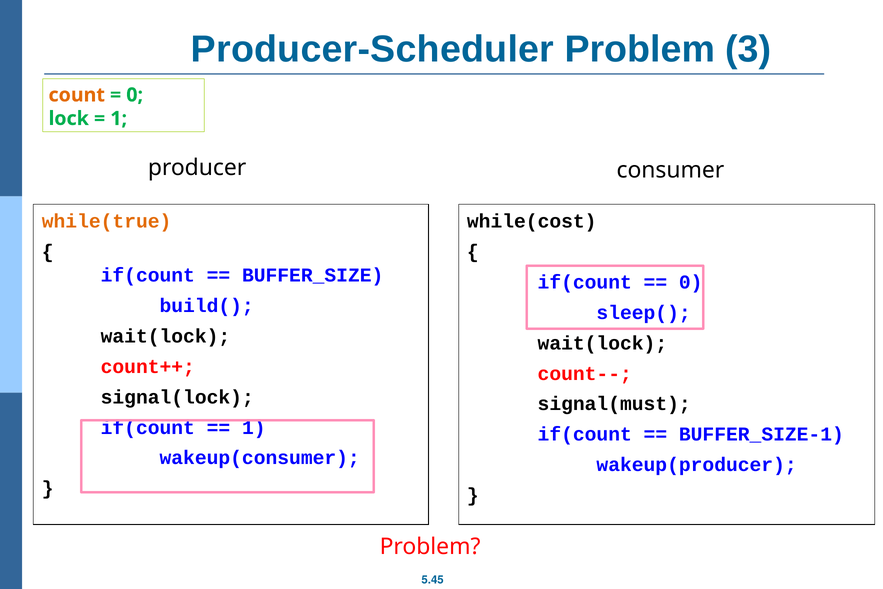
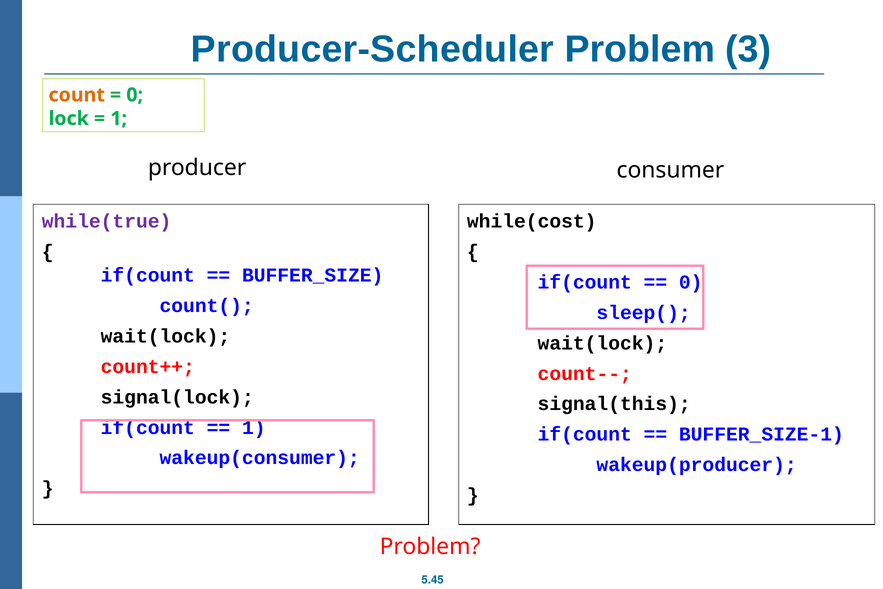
while(true colour: orange -> purple (107, 221)
build(: build( -> count( (207, 306)
signal(must: signal(must -> signal(this (614, 404)
